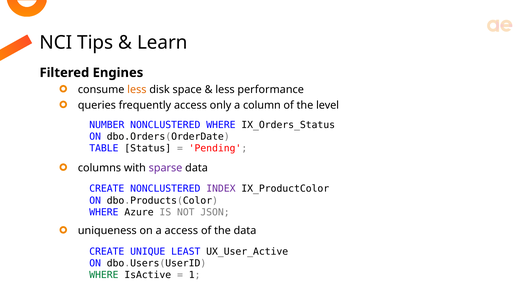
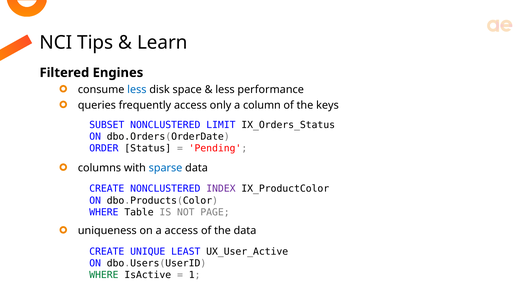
less colour: orange -> blue (137, 89)
level: level -> keys (327, 105)
NUMBER: NUMBER -> SUBSET (107, 125)
NONCLUSTERED WHERE: WHERE -> LIMIT (221, 125)
TABLE: TABLE -> ORDER (104, 148)
sparse colour: purple -> blue (165, 168)
Azure: Azure -> Table (139, 212)
JSON: JSON -> PAGE (215, 212)
